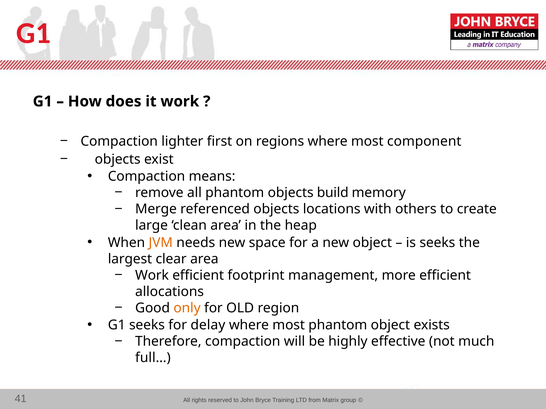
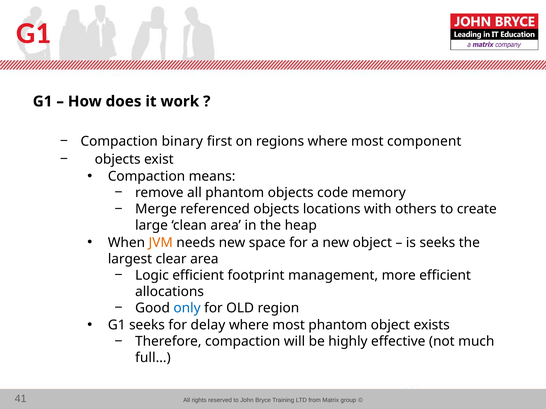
lighter: lighter -> binary (182, 141)
build: build -> code (333, 193)
Work: Work -> Logic (152, 276)
only colour: orange -> blue (187, 308)
